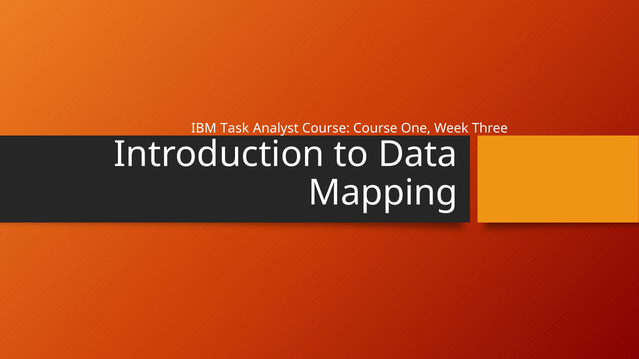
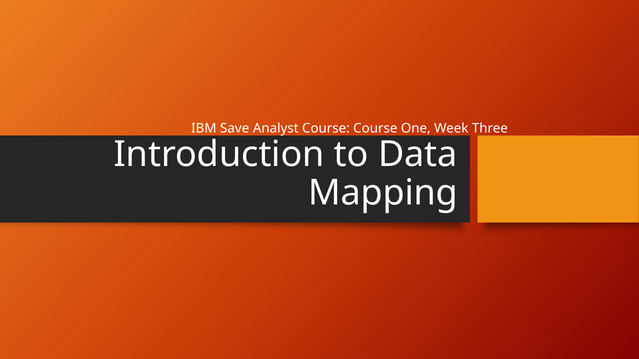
Task: Task -> Save (235, 128)
